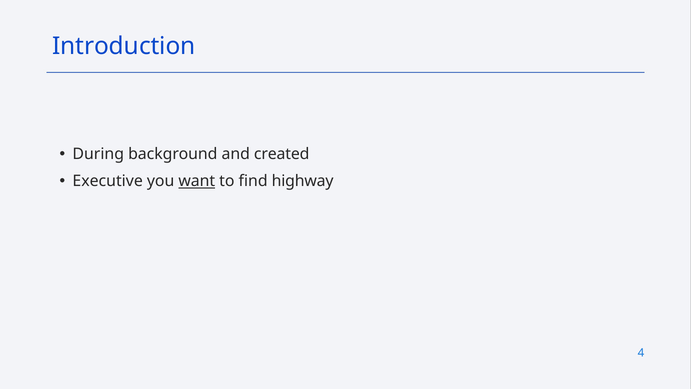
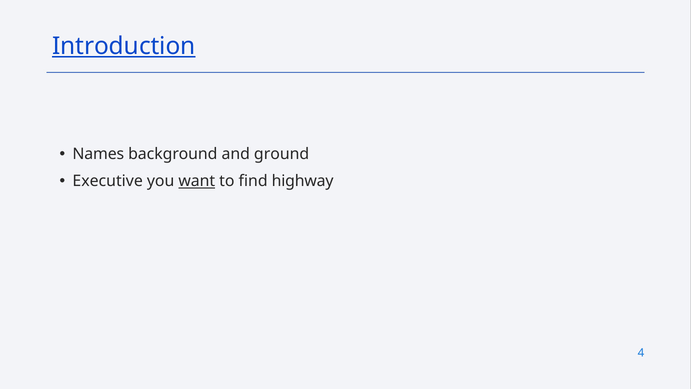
Introduction underline: none -> present (124, 46)
During: During -> Names (98, 154)
created: created -> ground (282, 154)
